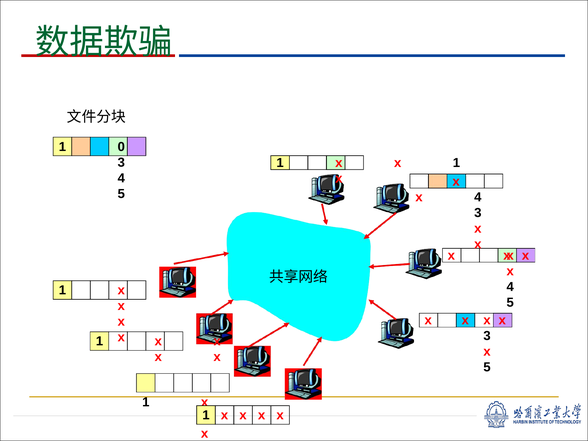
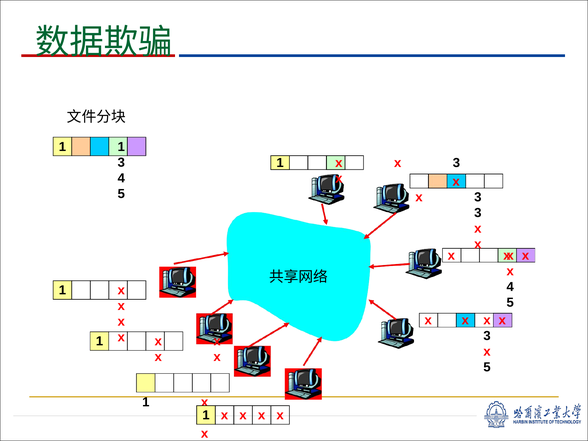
1 0: 0 -> 1 (121, 147)
1: 1 -> 3 (456, 163)
4: 4 -> 3 (478, 197)
